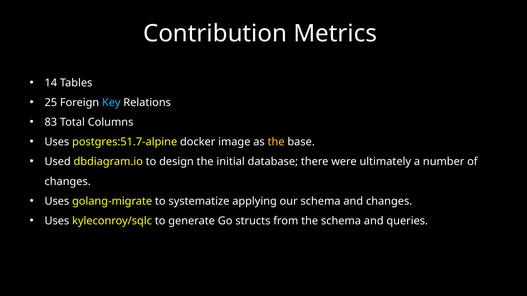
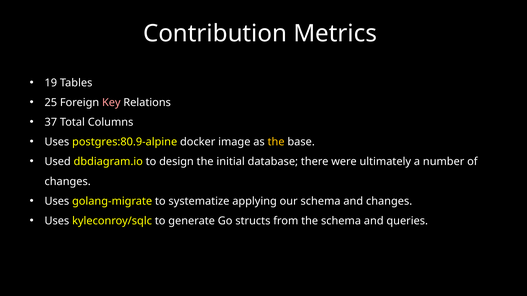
14: 14 -> 19 (51, 83)
Key colour: light blue -> pink (111, 103)
83: 83 -> 37 (51, 122)
postgres:51.7-alpine: postgres:51.7-alpine -> postgres:80.9-alpine (125, 142)
